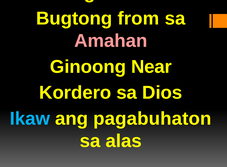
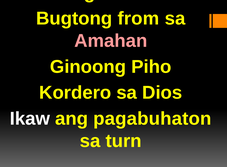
Near: Near -> Piho (151, 67)
Ikaw colour: light blue -> white (30, 119)
alas: alas -> turn (124, 141)
